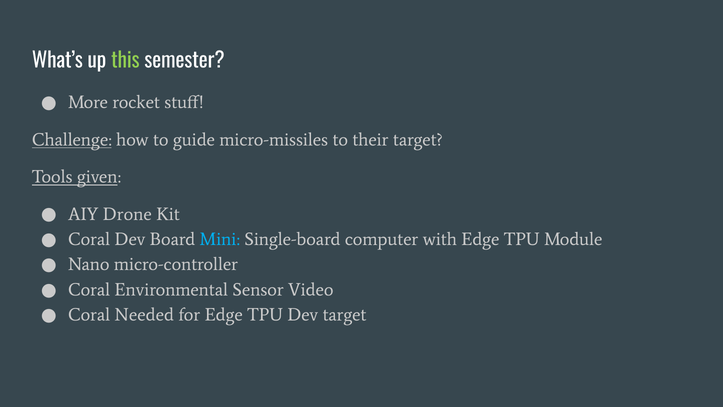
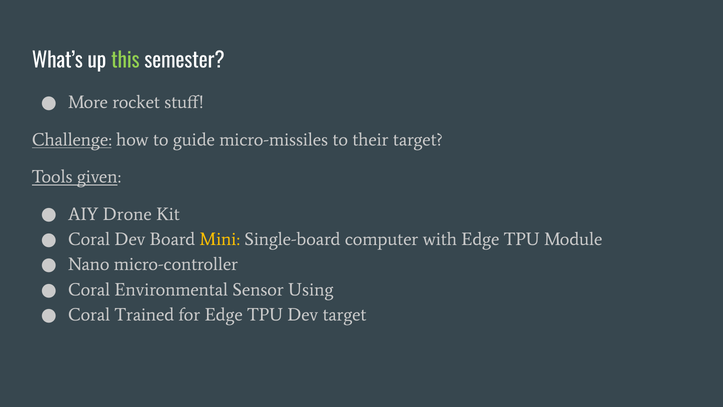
Mini colour: light blue -> yellow (220, 239)
Video: Video -> Using (311, 289)
Needed: Needed -> Trained (144, 315)
